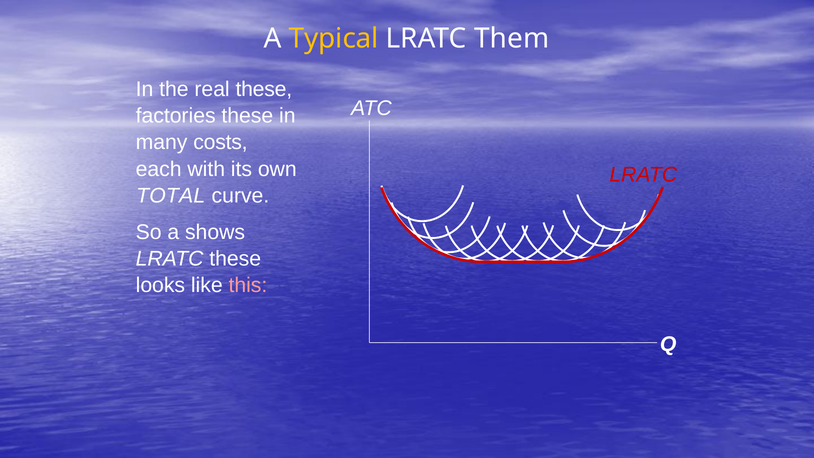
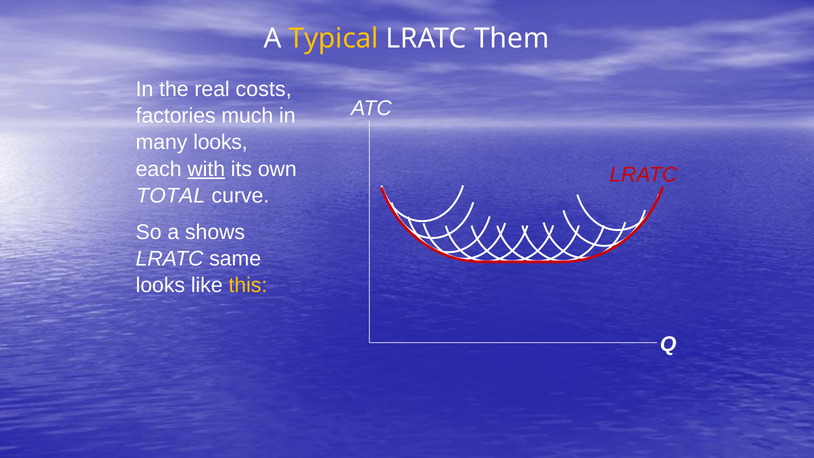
real these: these -> costs (264, 89)
factories these: these -> much (247, 116)
many costs: costs -> looks (220, 142)
with underline: none -> present (206, 169)
LRATC these: these -> same (235, 259)
this colour: pink -> yellow (248, 285)
